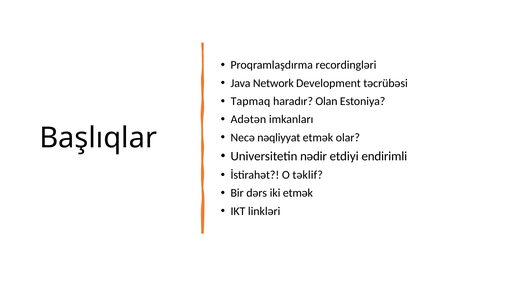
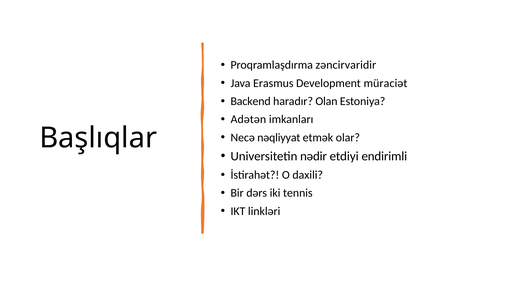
recordingləri: recordingləri -> zəncirvaridir (346, 65)
Network: Network -> Erasmus (273, 83)
təcrübəsi: təcrübəsi -> müraciət (385, 83)
Tapmaq: Tapmaq -> Backend (251, 101)
təklif: təklif -> daxili (308, 175)
iki etmək: etmək -> tennis (298, 193)
